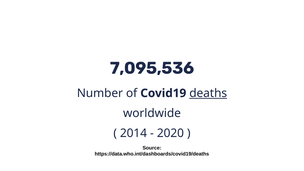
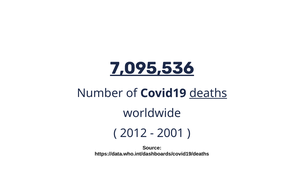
7,095,536 underline: none -> present (152, 68)
2014: 2014 -> 2012 (133, 133)
2020: 2020 -> 2001 (170, 133)
